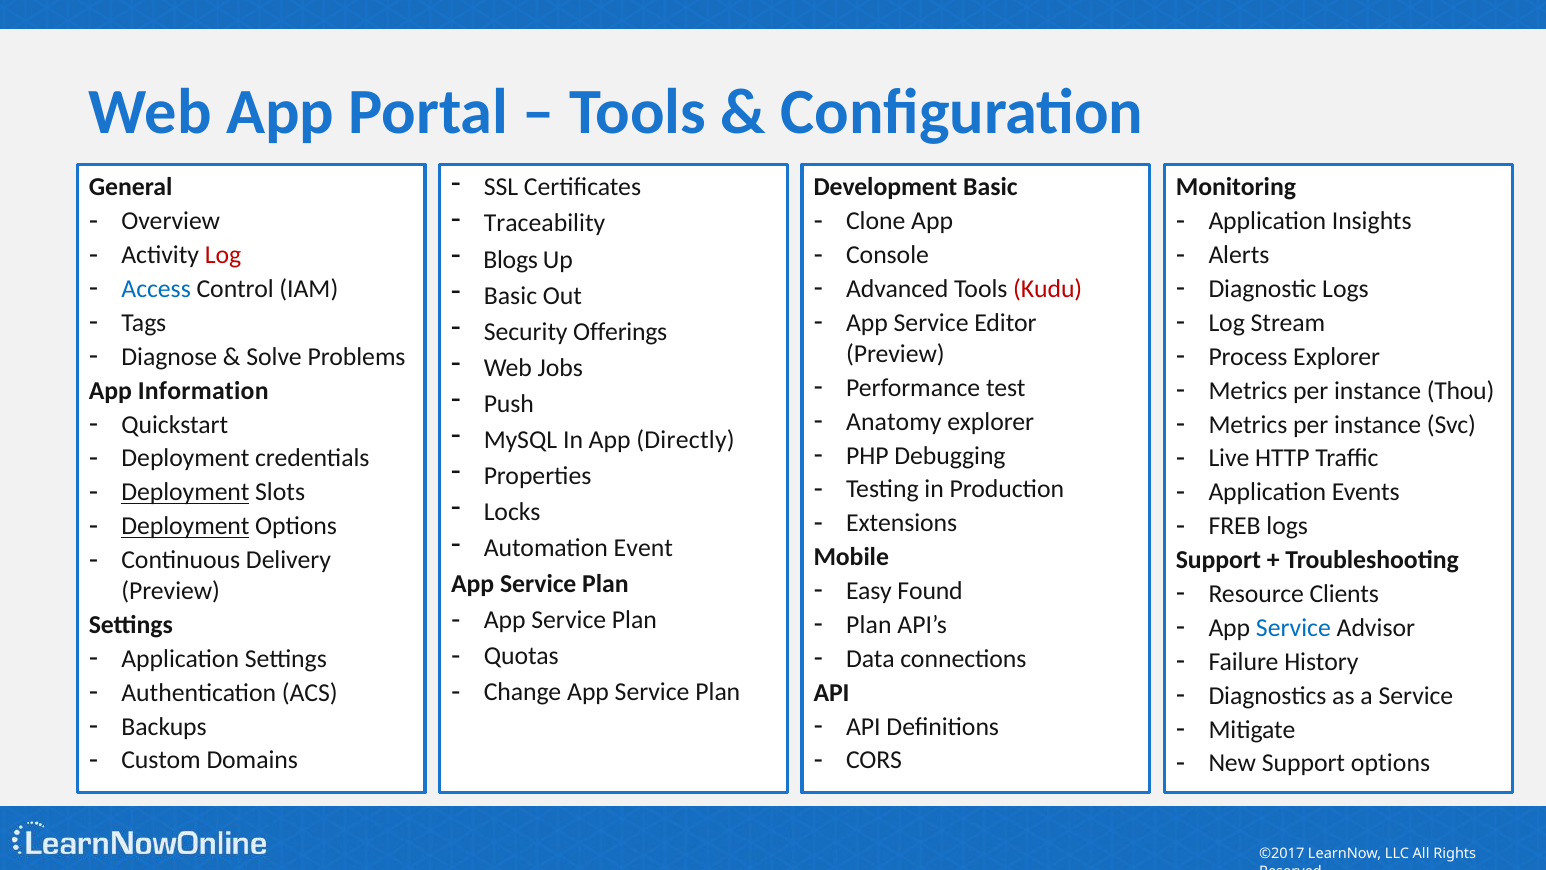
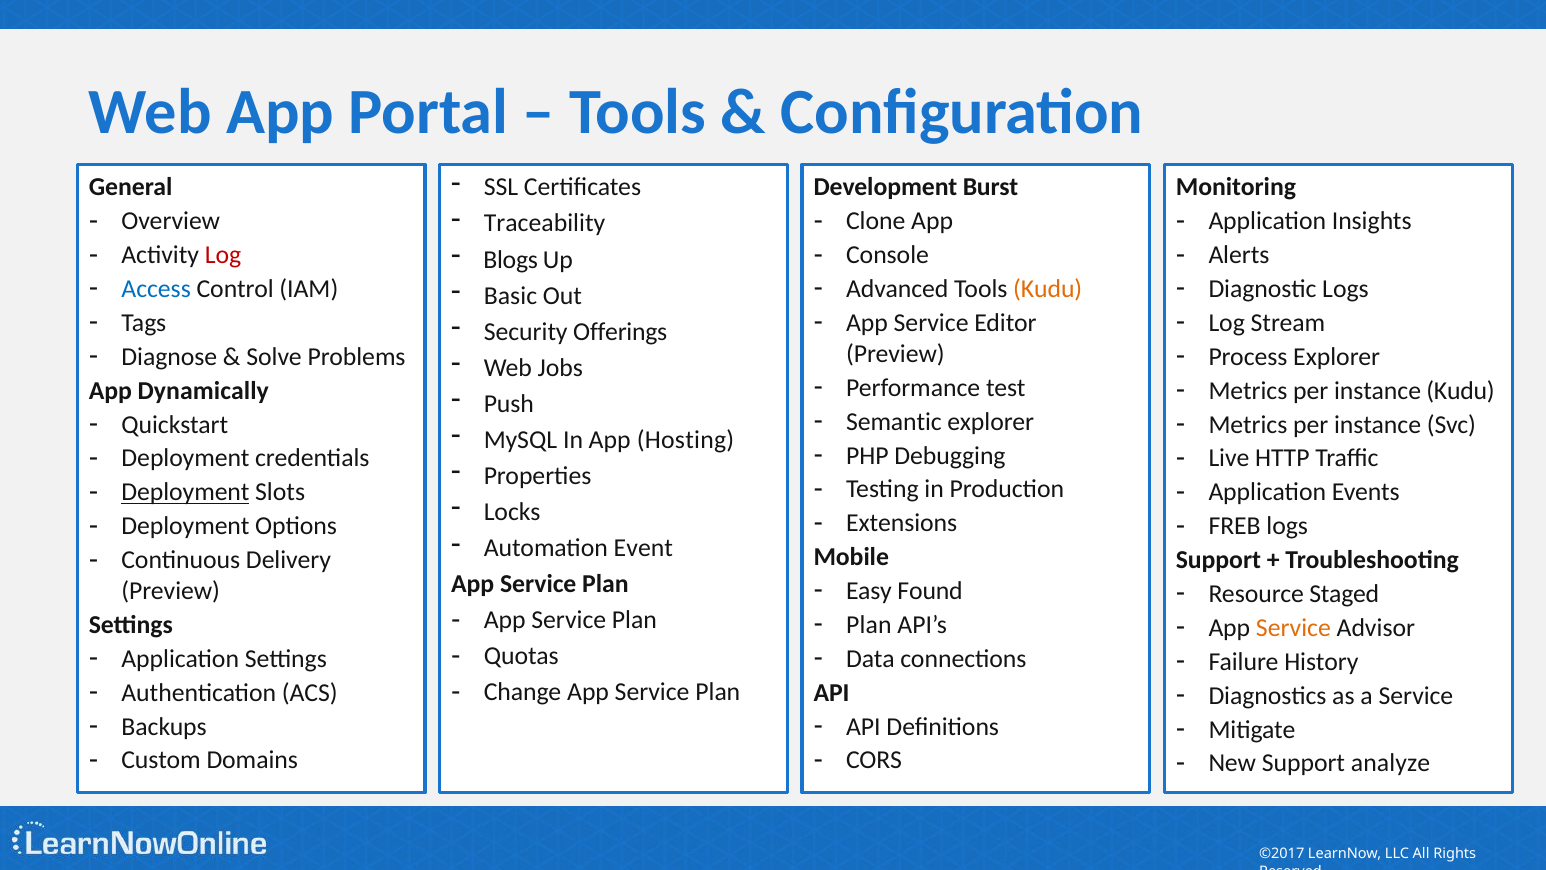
Development Basic: Basic -> Burst (991, 187)
Kudu colour: red -> orange (1048, 289)
instance Thou: Thou -> Kudu (1461, 391)
Information: Information -> Dynamically (203, 391)
Anatomy: Anatomy -> Semantic (894, 421)
Directly: Directly -> Hosting (686, 440)
Deployment underline: present -> none (185, 526)
Clients: Clients -> Staged (1344, 594)
Service colour: blue -> orange (1293, 628)
Support options: options -> analyze (1391, 763)
